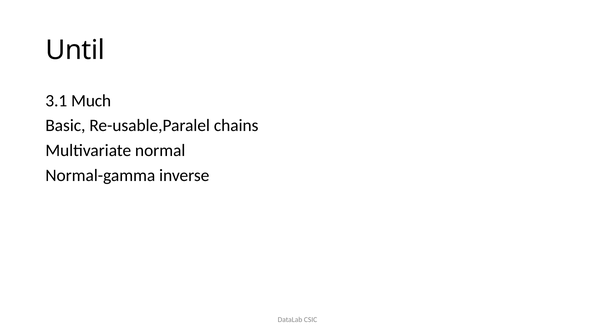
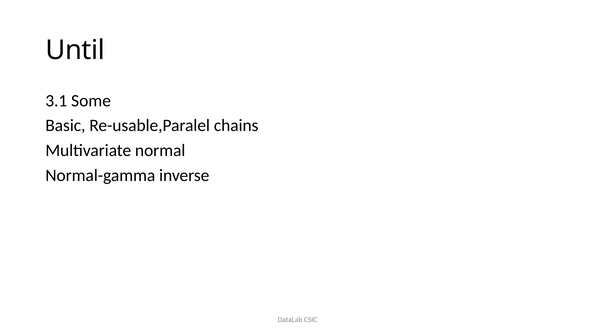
Much: Much -> Some (91, 101)
